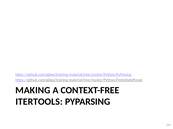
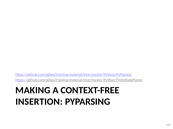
ITERTOOLS: ITERTOOLS -> INSERTION (39, 102)
